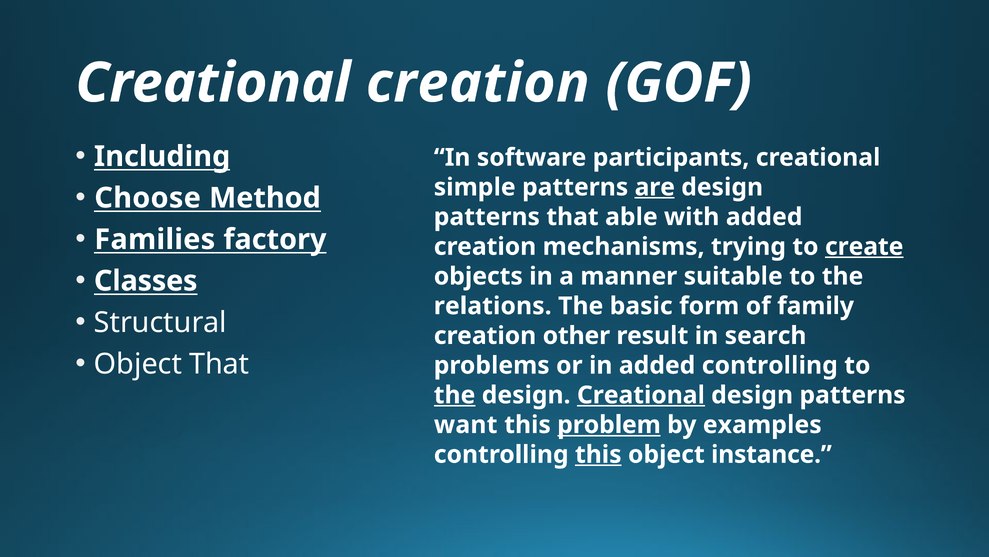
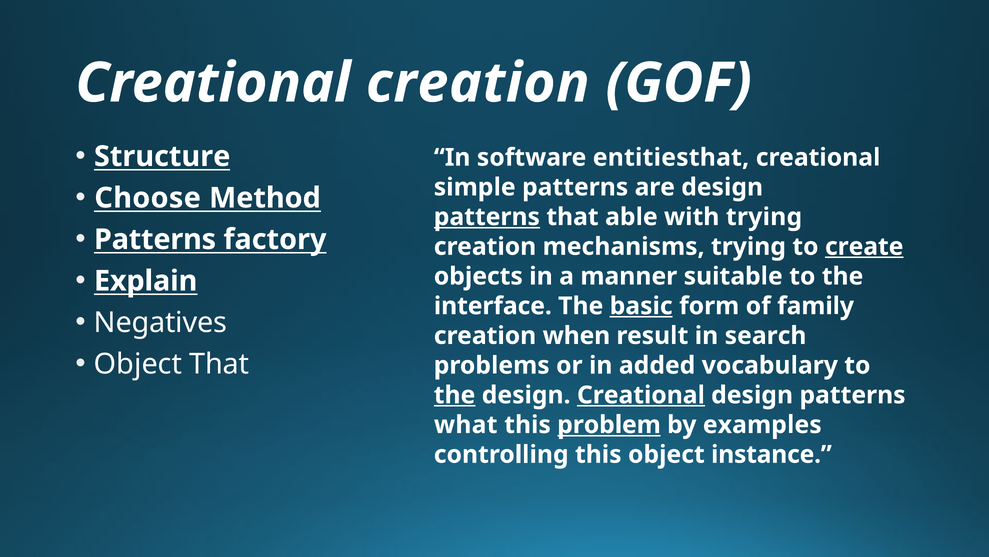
Including: Including -> Structure (162, 156)
participants: participants -> entitiesthat (671, 157)
are underline: present -> none (655, 187)
patterns underline: none -> present (487, 217)
with added: added -> trying (764, 217)
Families: Families -> Patterns (155, 239)
Classes: Classes -> Explain (146, 281)
relations: relations -> interface (493, 306)
basic underline: none -> present (641, 306)
Structural: Structural -> Negatives (161, 322)
other: other -> when (576, 335)
added controlling: controlling -> vocabulary (770, 365)
want: want -> what (466, 424)
this underline: present -> none (598, 454)
